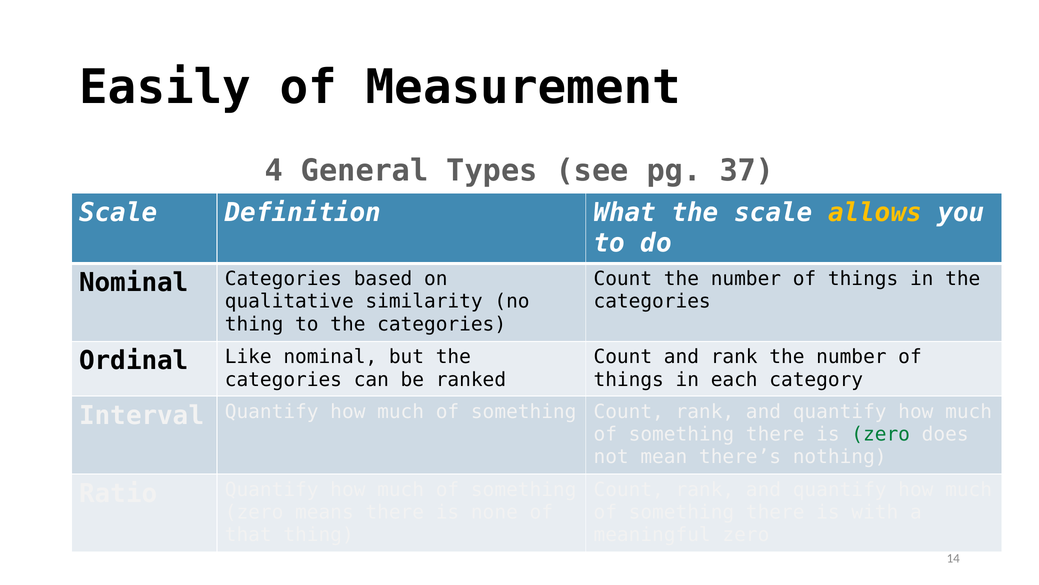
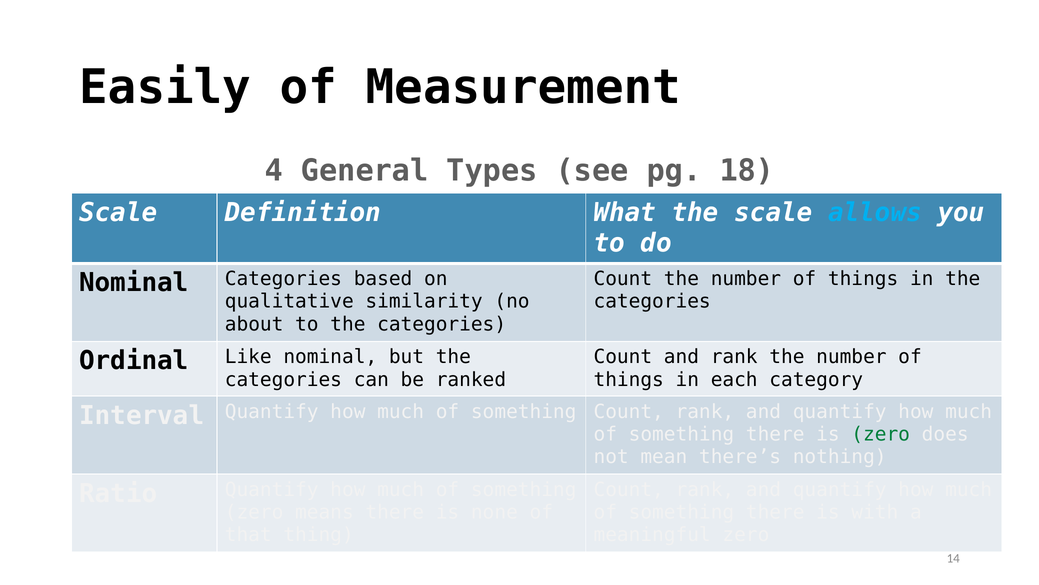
37: 37 -> 18 (747, 170)
allows colour: yellow -> light blue (875, 212)
thing: thing -> about (254, 324)
